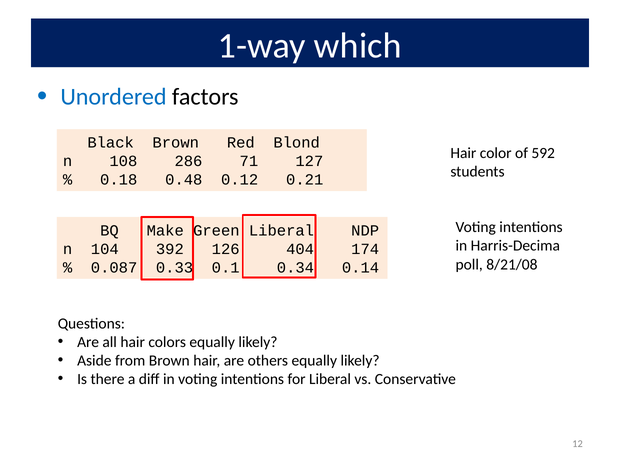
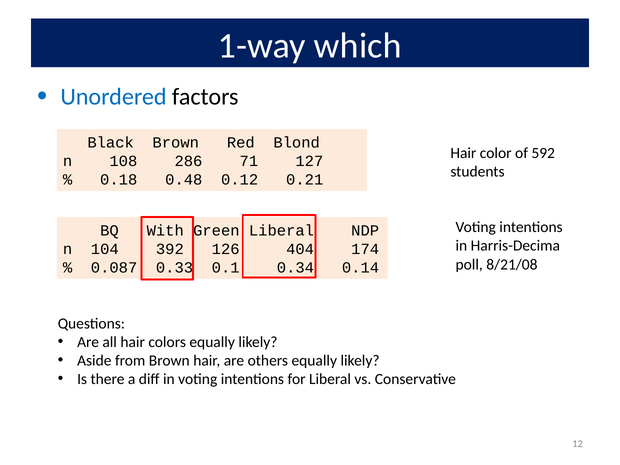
Make: Make -> With (165, 230)
